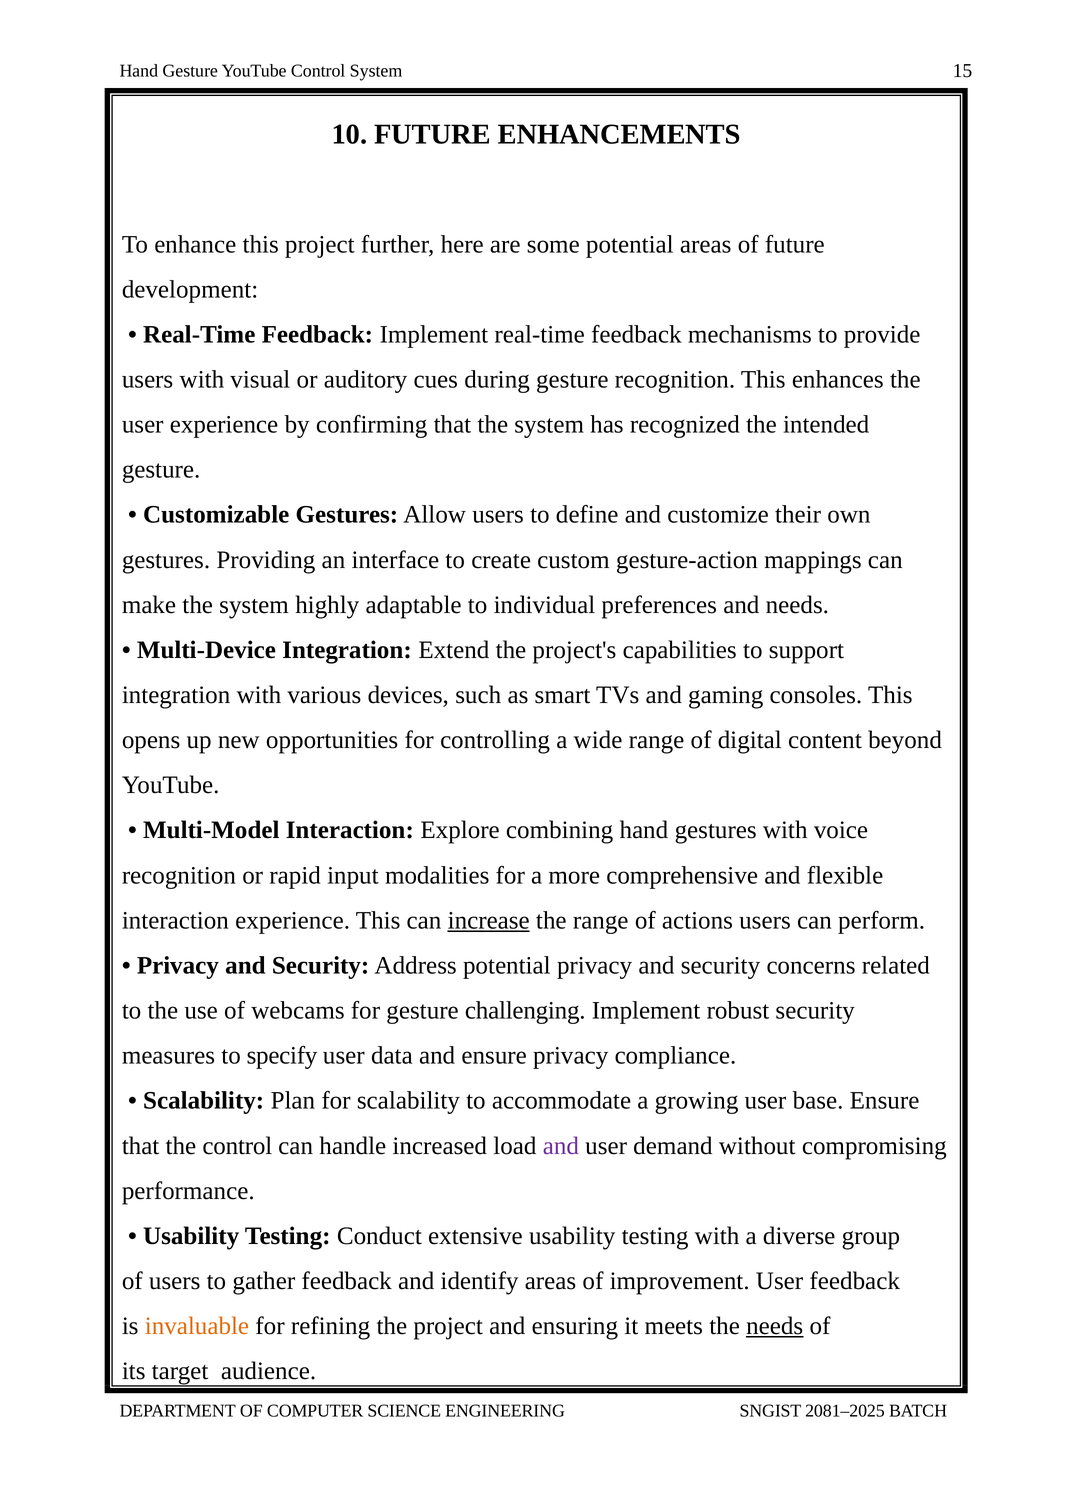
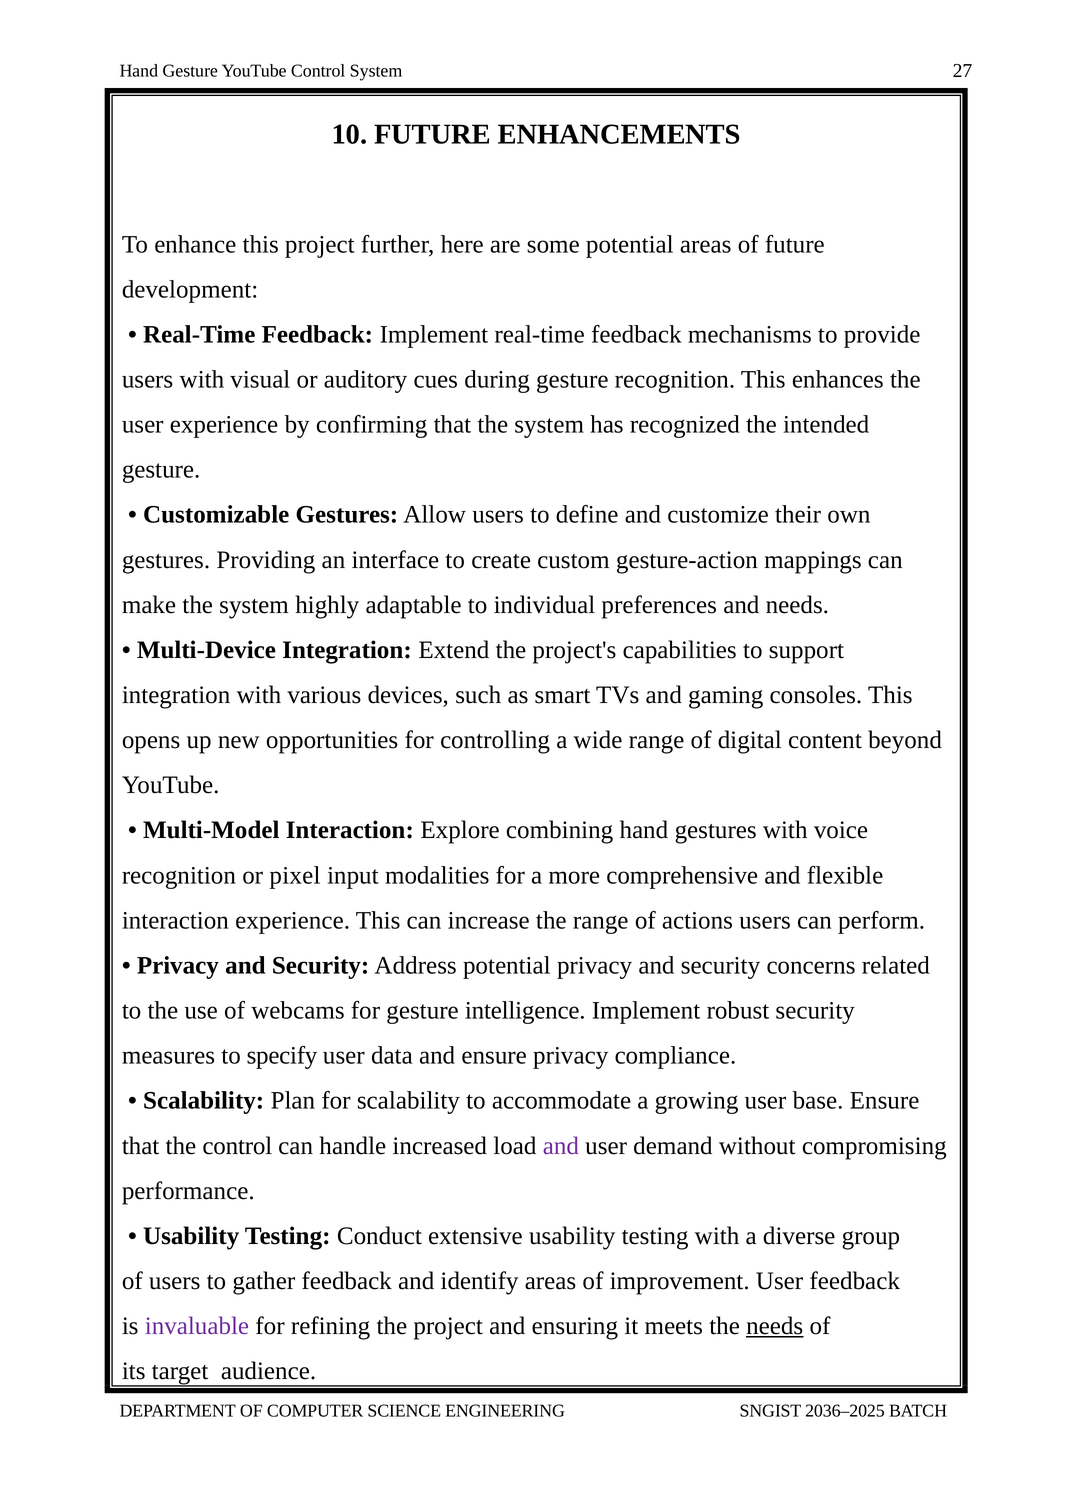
15: 15 -> 27 (962, 71)
rapid: rapid -> pixel (295, 875)
increase underline: present -> none (489, 920)
challenging: challenging -> intelligence (525, 1010)
invaluable colour: orange -> purple (197, 1326)
2081–2025: 2081–2025 -> 2036–2025 (845, 1411)
